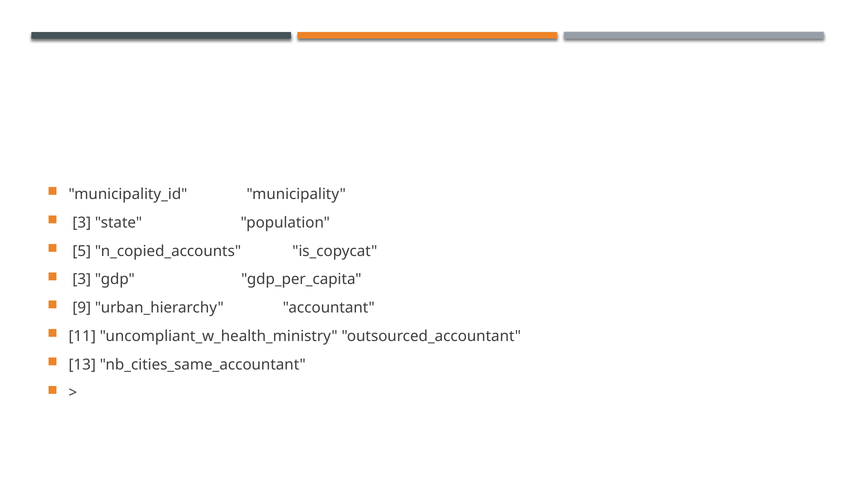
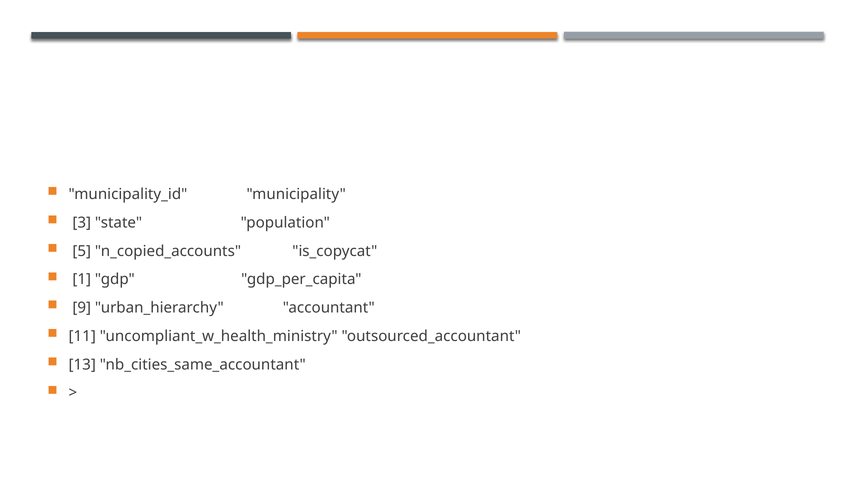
3: 3 -> 1 (82, 279)
